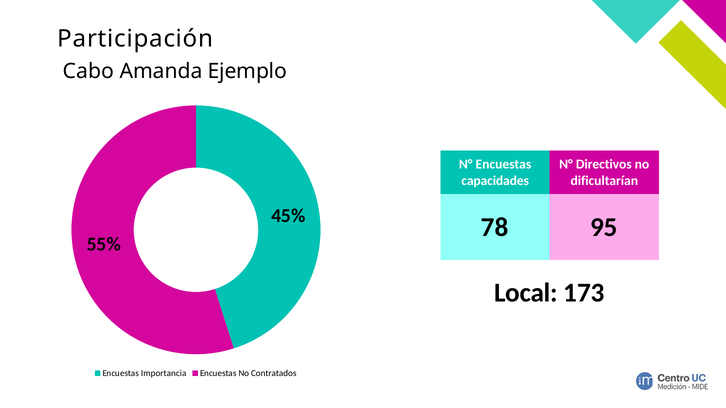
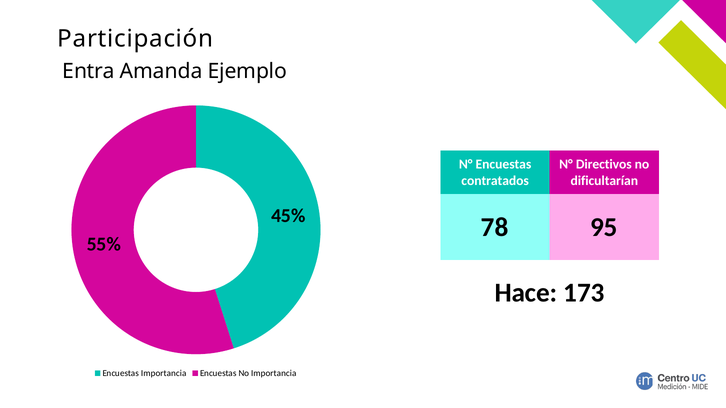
Cabo: Cabo -> Entra (89, 71)
capacidades: capacidades -> contratados (495, 181)
Local: Local -> Hace (526, 293)
No Contratados: Contratados -> Importancia (274, 374)
